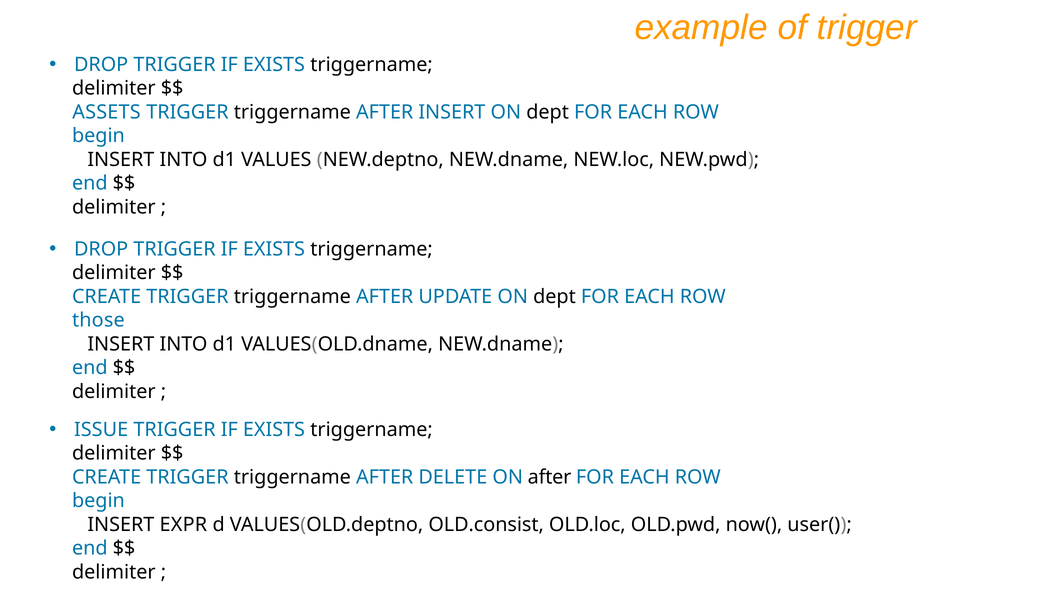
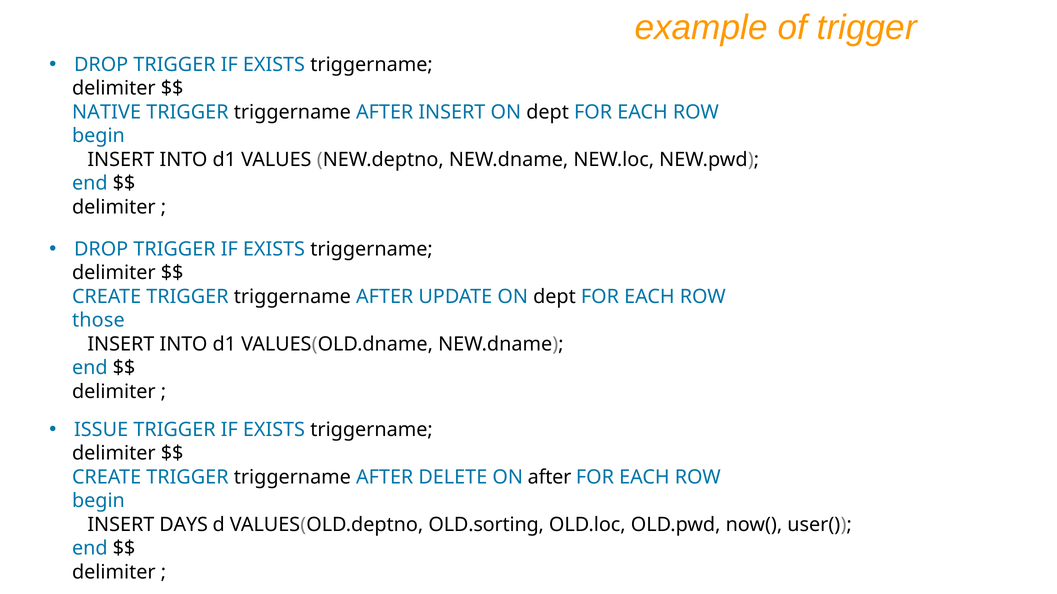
ASSETS: ASSETS -> NATIVE (107, 112)
EXPR: EXPR -> DAYS (184, 525)
OLD.consist: OLD.consist -> OLD.sorting (486, 525)
